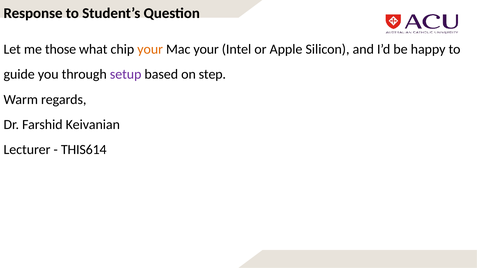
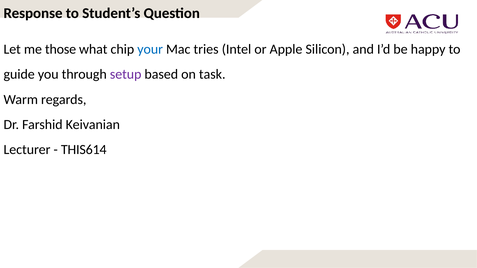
your colour: orange -> blue (150, 49)
Mac your: your -> tries (206, 49)
step: step -> task (212, 74)
